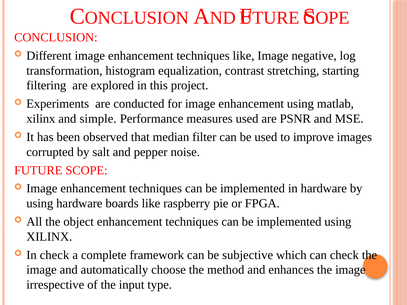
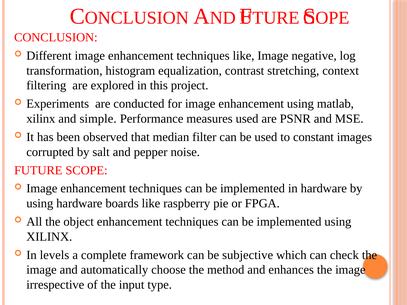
starting: starting -> context (341, 71)
improve: improve -> constant (313, 137)
In check: check -> levels (55, 255)
